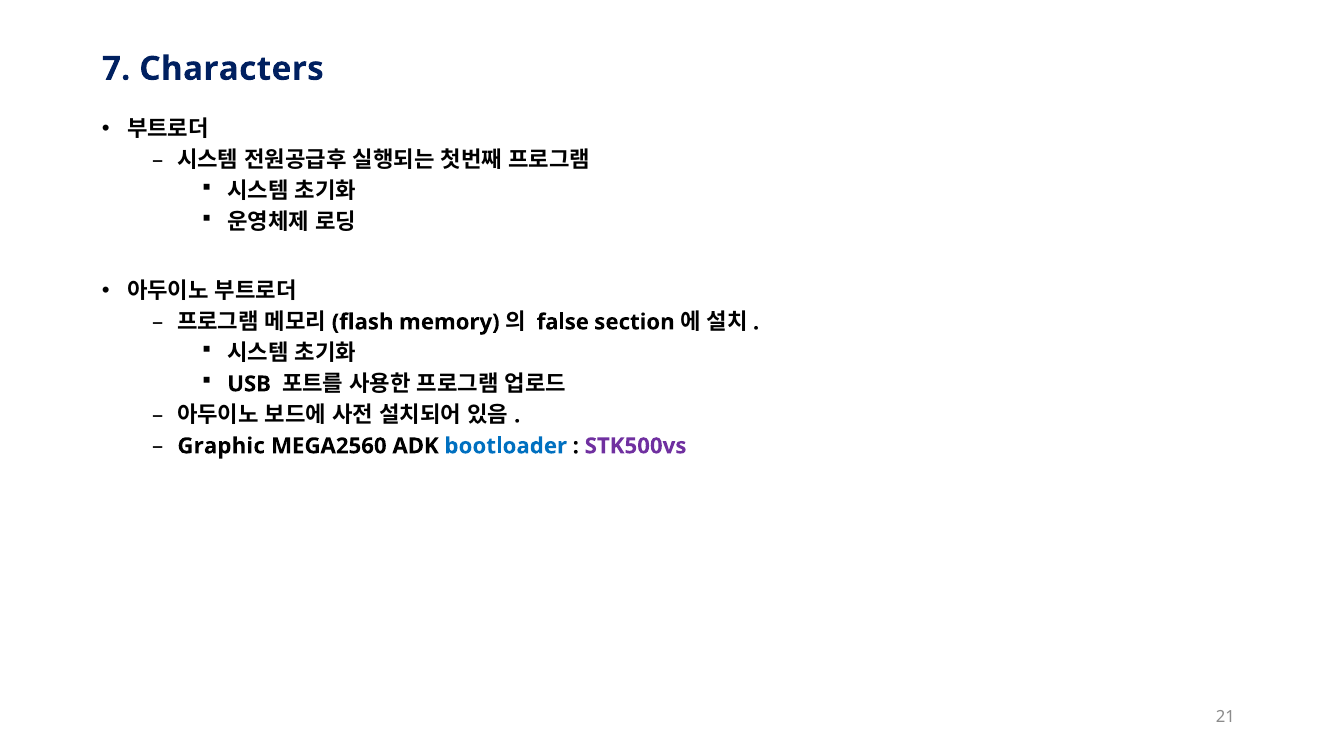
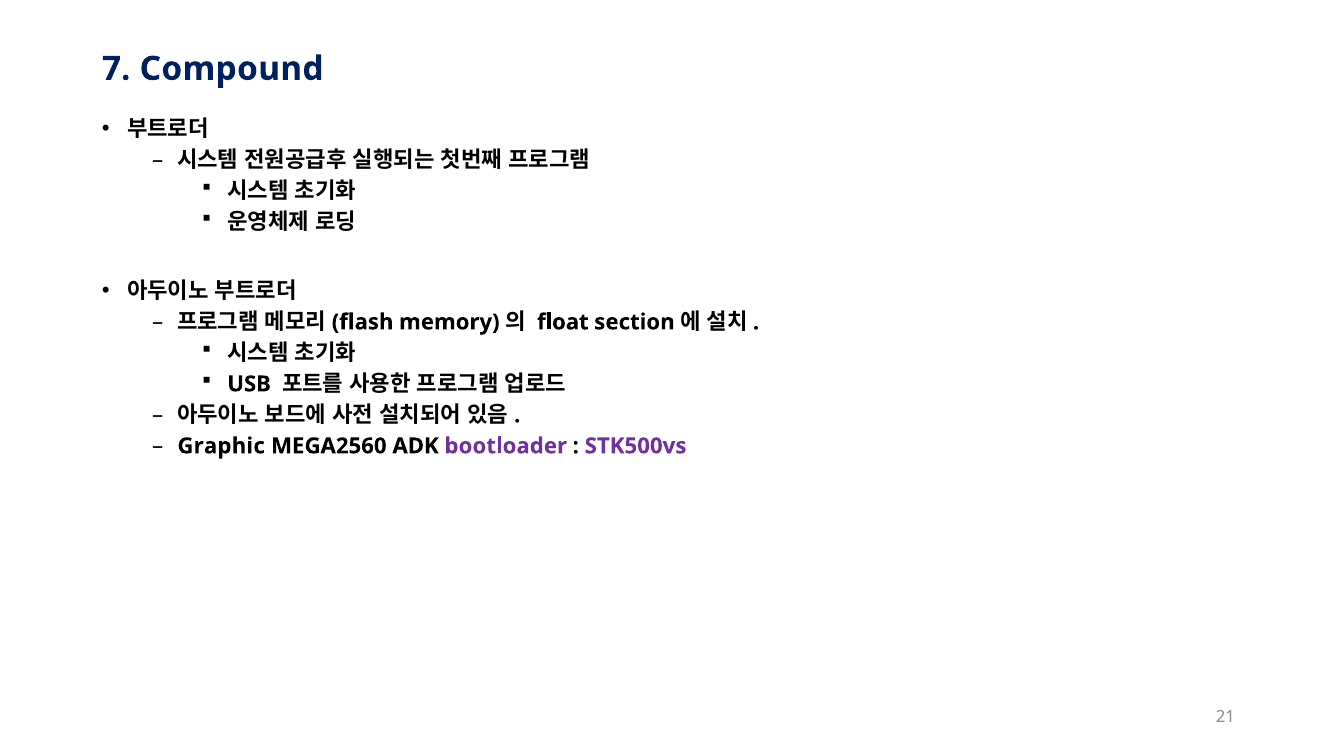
Characters: Characters -> Compound (232, 69)
false: false -> float (563, 322)
bootloader colour: blue -> purple (506, 446)
